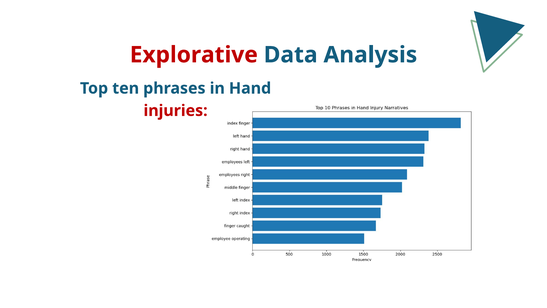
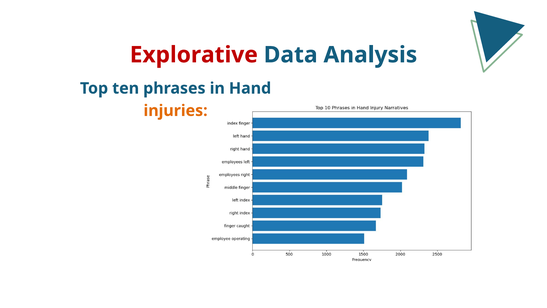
injuries colour: red -> orange (176, 111)
